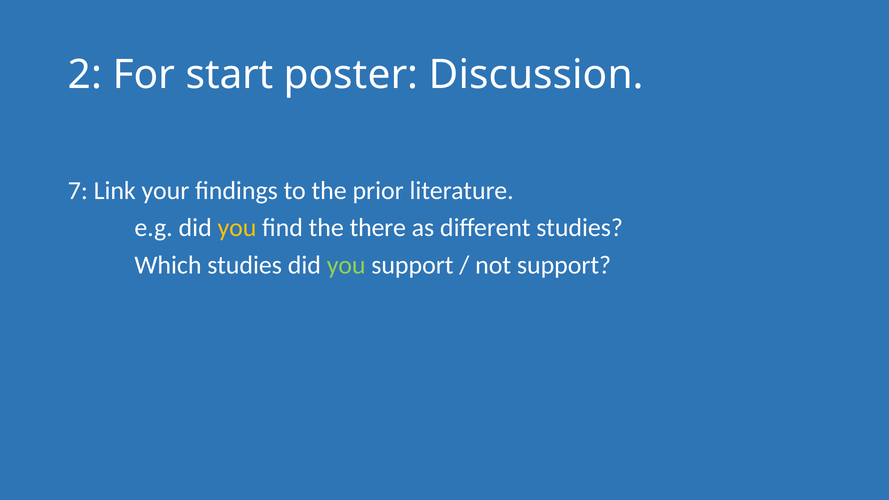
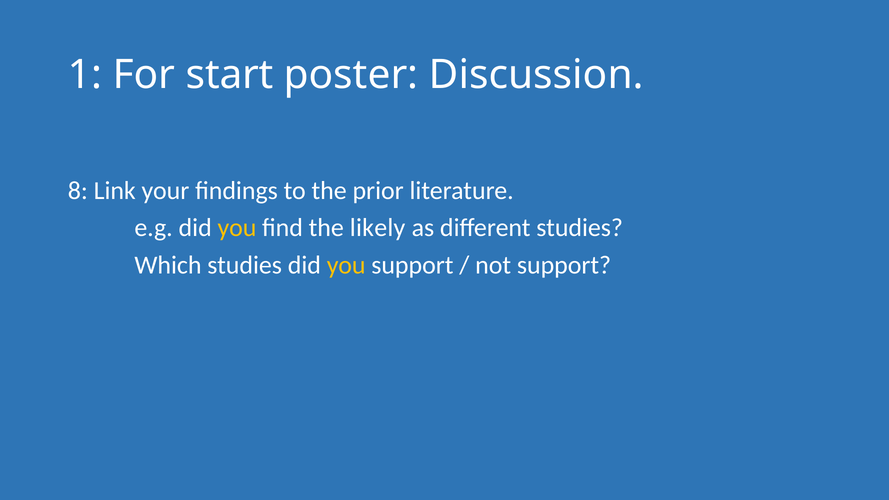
2: 2 -> 1 (85, 75)
7: 7 -> 8 (78, 191)
there: there -> likely (378, 228)
you colour: light green -> yellow (346, 265)
